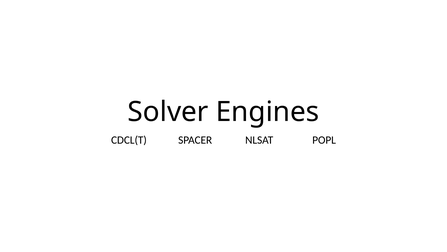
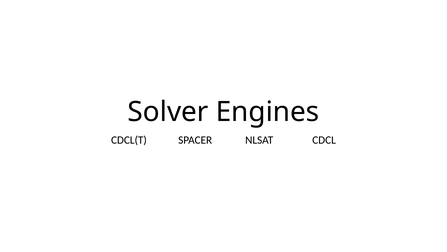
POPL: POPL -> CDCL (324, 140)
